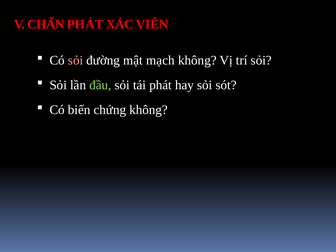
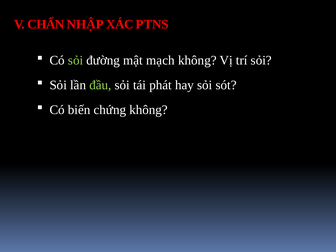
CHẨN PHÁT: PHÁT -> NHẬP (85, 24)
VIÊN: VIÊN -> PTNS (152, 24)
sỏi colour: pink -> light green (76, 60)
